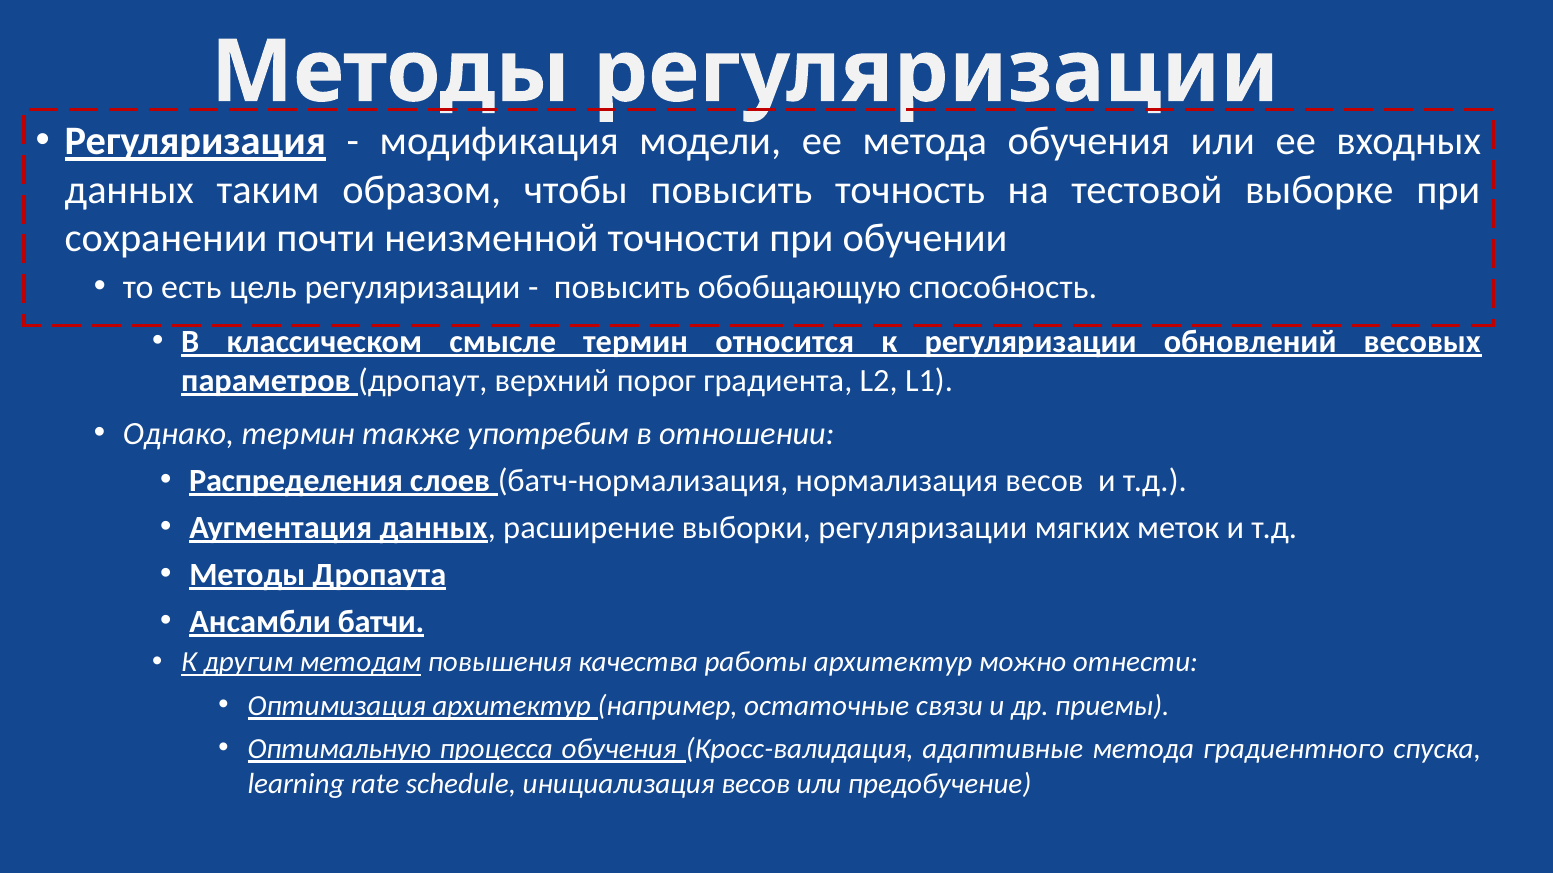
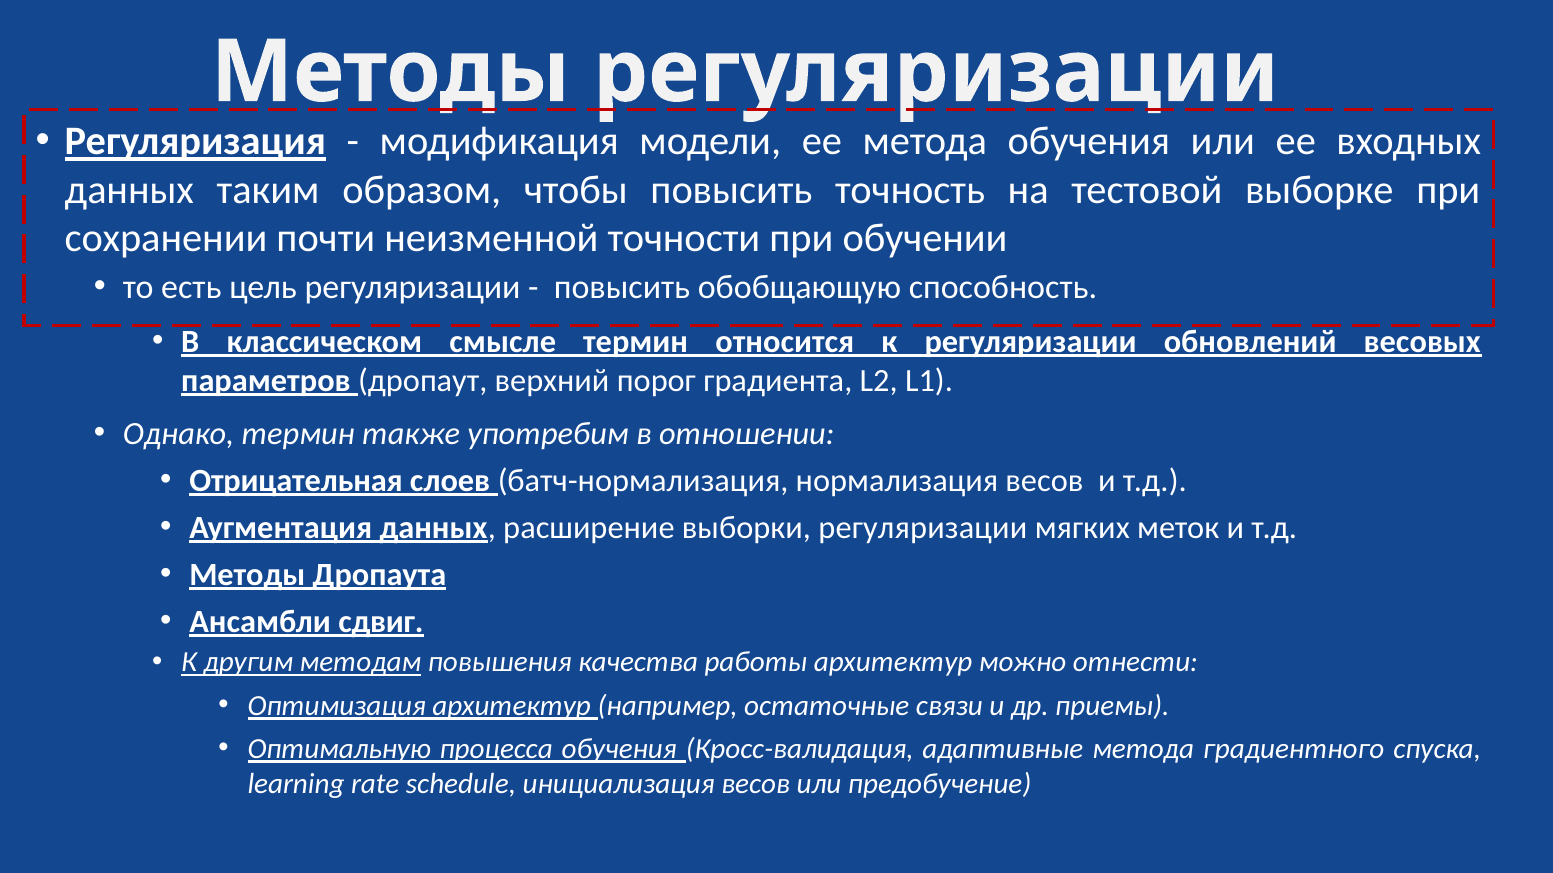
Распределения: Распределения -> Отрицательная (296, 481)
батчи: батчи -> сдвиг (381, 622)
